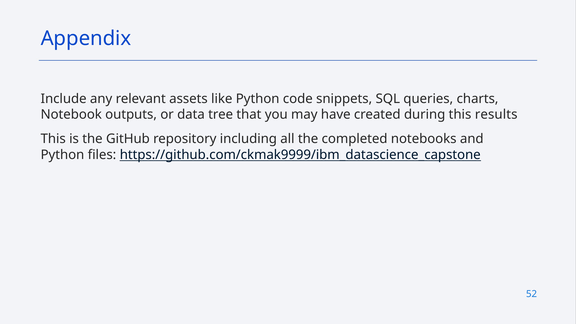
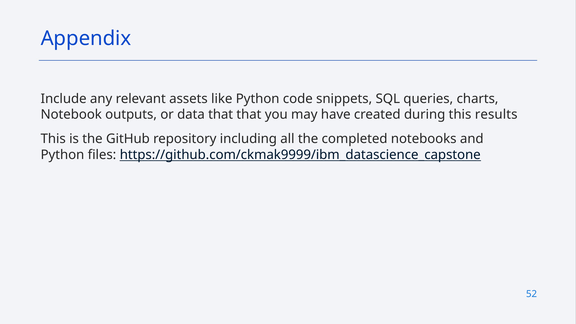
data tree: tree -> that (221, 115)
